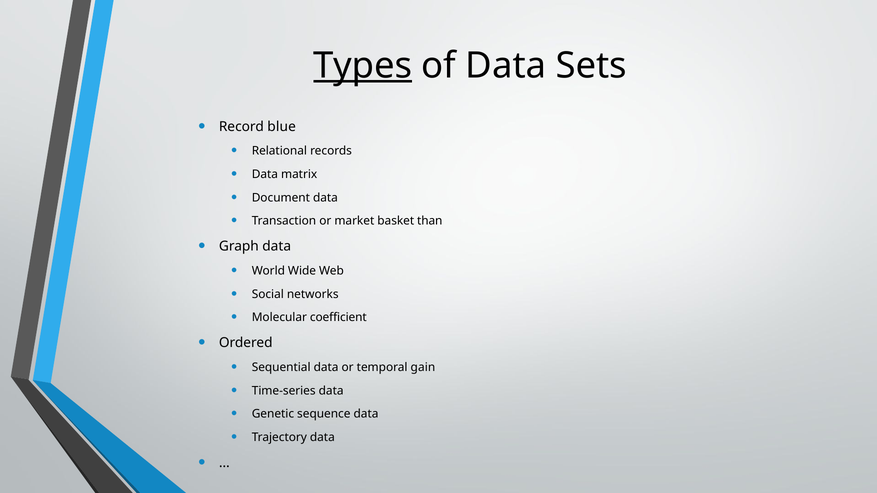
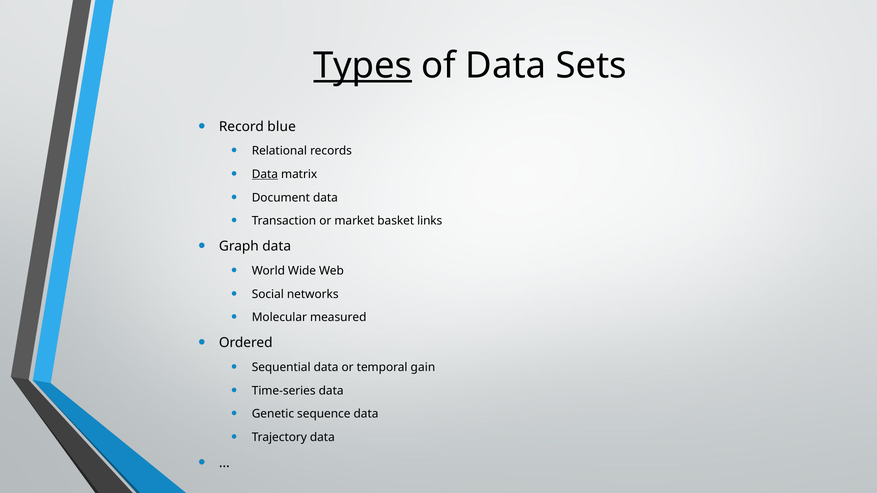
Data underline: none -> present (265, 174)
than: than -> links (430, 221)
coefficient: coefficient -> measured (338, 318)
